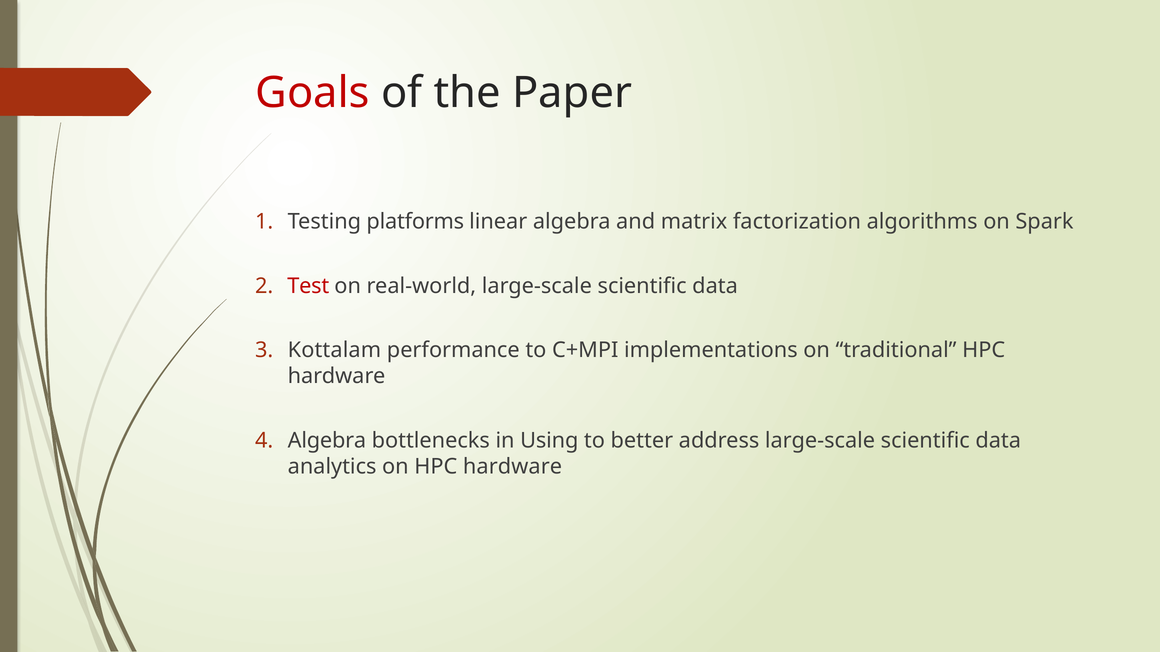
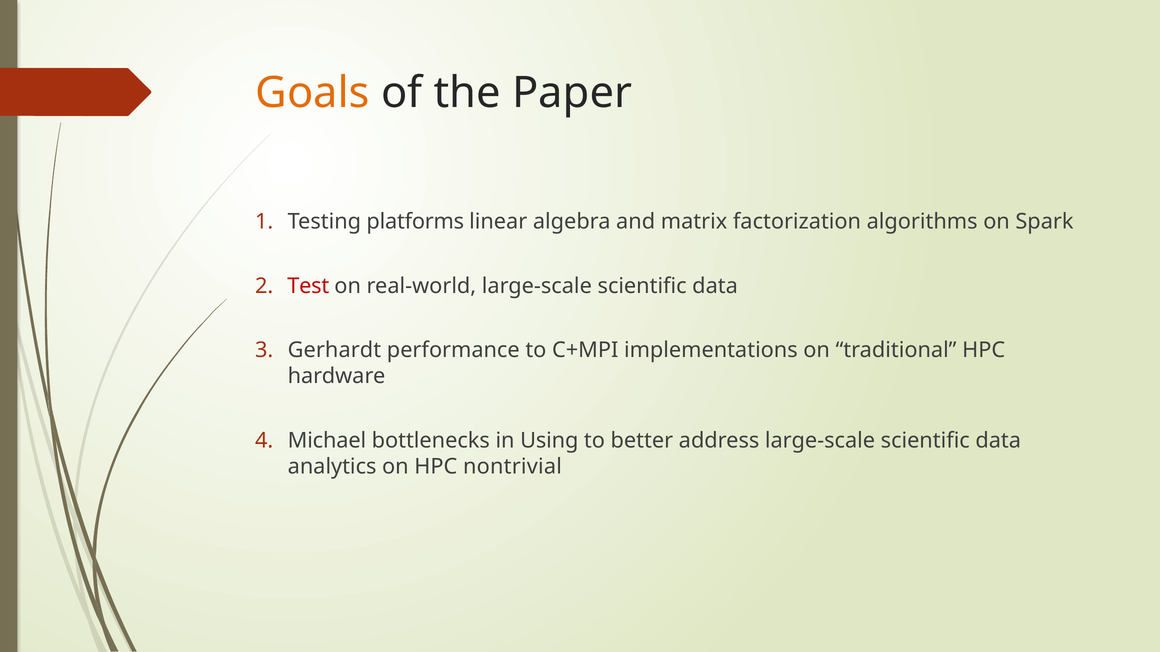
Goals colour: red -> orange (313, 93)
Kottalam: Kottalam -> Gerhardt (334, 351)
Algebra: Algebra -> Michael (327, 441)
on HPC hardware: hardware -> nontrivial (512, 467)
